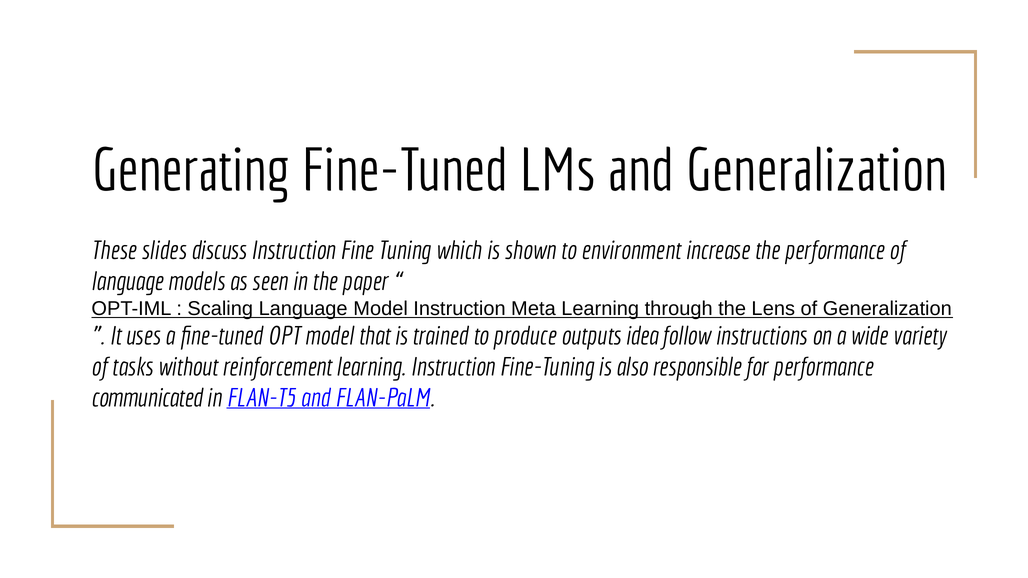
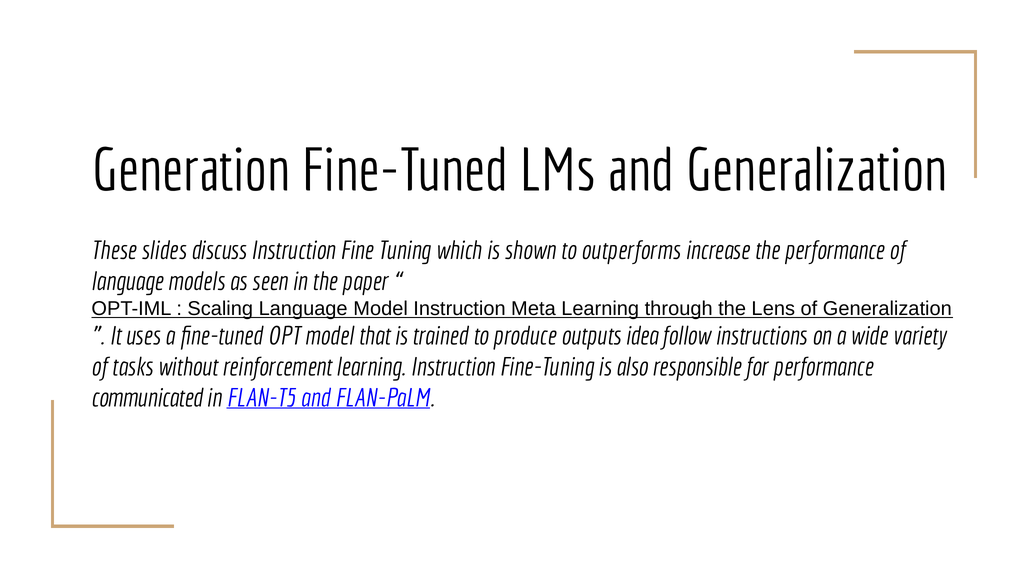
Generating: Generating -> Generation (191, 171)
environment: environment -> outperforms (631, 251)
